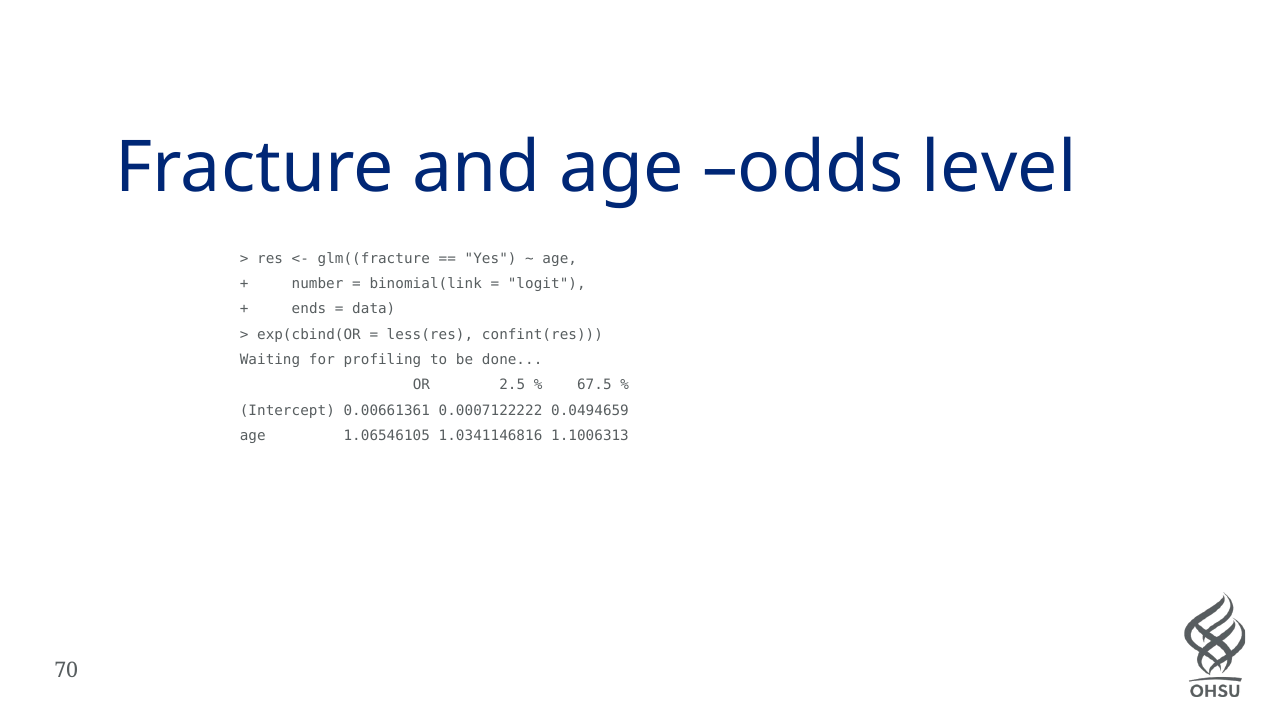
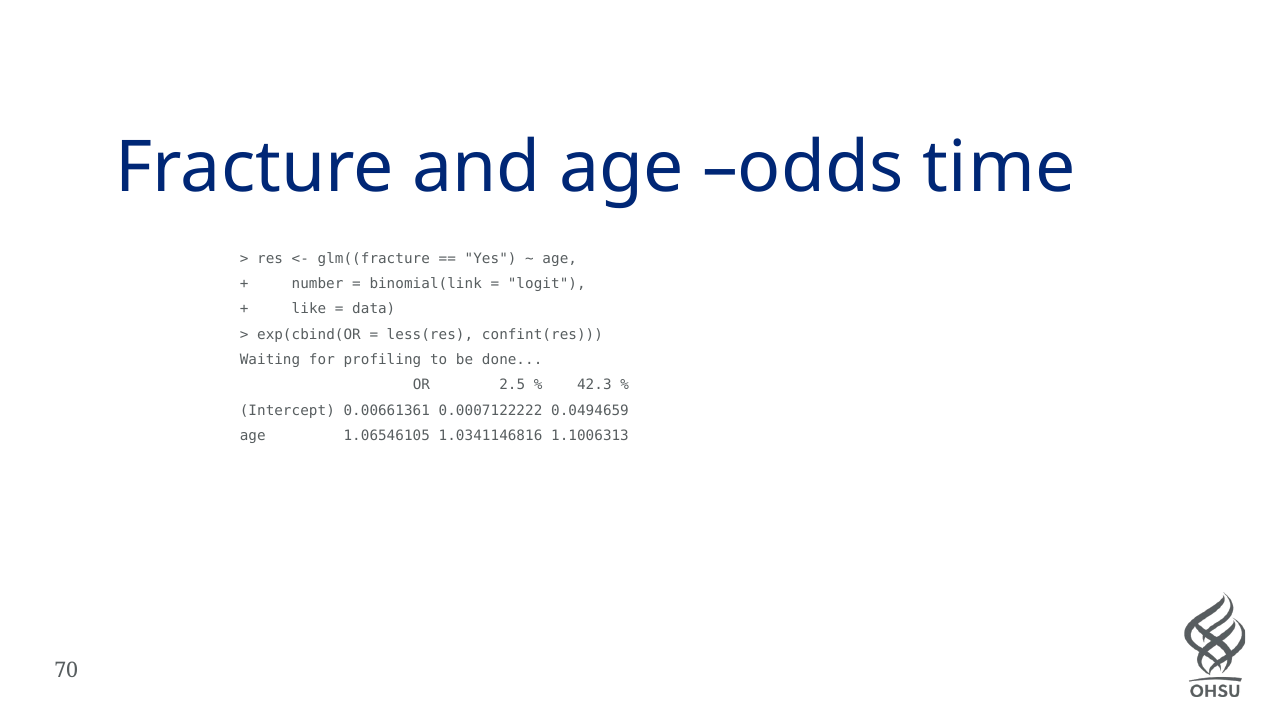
level: level -> time (999, 168)
ends: ends -> like (309, 309)
67.5: 67.5 -> 42.3 (594, 385)
